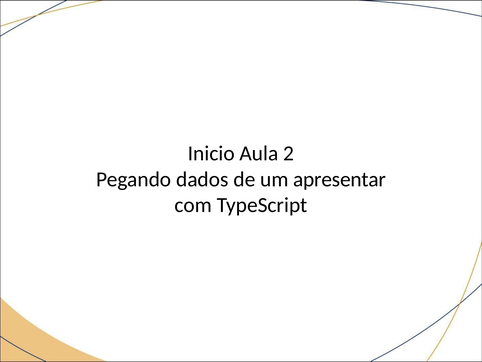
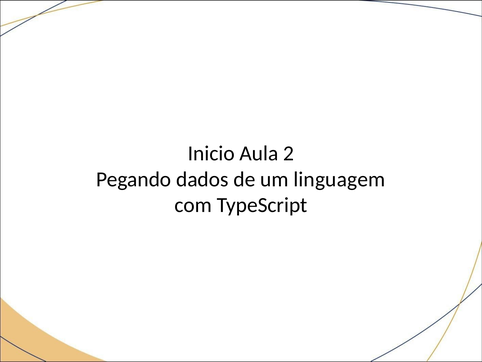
apresentar: apresentar -> linguagem (339, 179)
